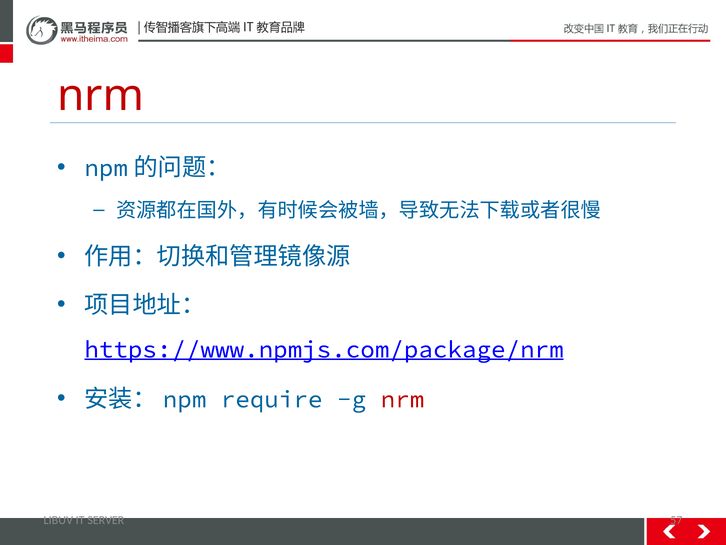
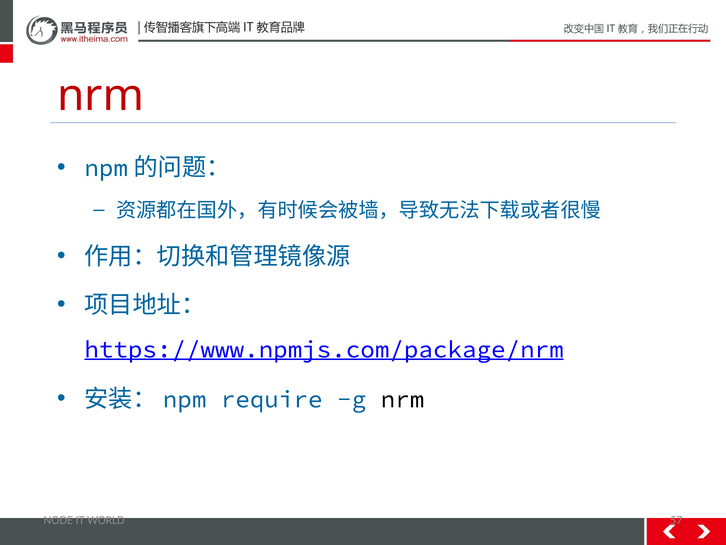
nrm colour: red -> black (402, 399)
LIBUV: LIBUV -> NODE (58, 520)
SERVER: SERVER -> WORLD (106, 520)
